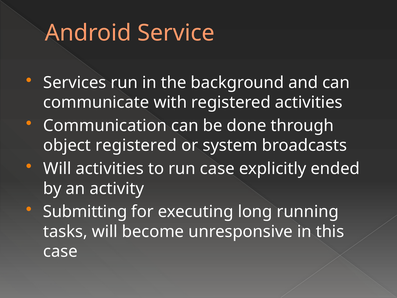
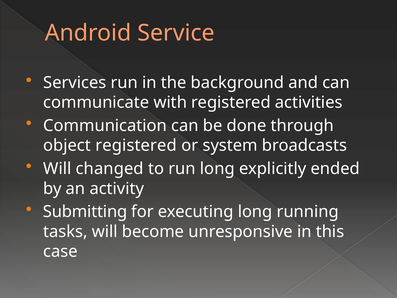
Will activities: activities -> changed (110, 169)
run case: case -> long (217, 169)
